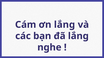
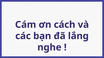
ơn lắng: lắng -> cách (65, 25)
